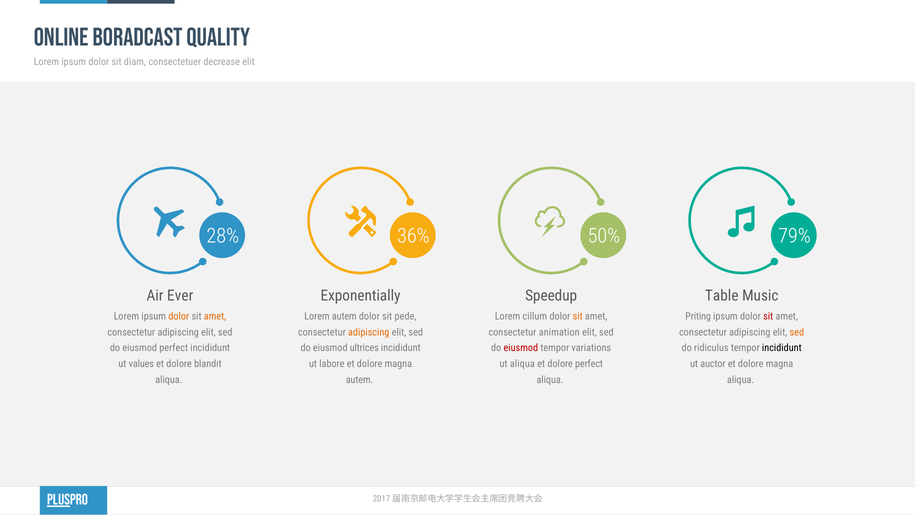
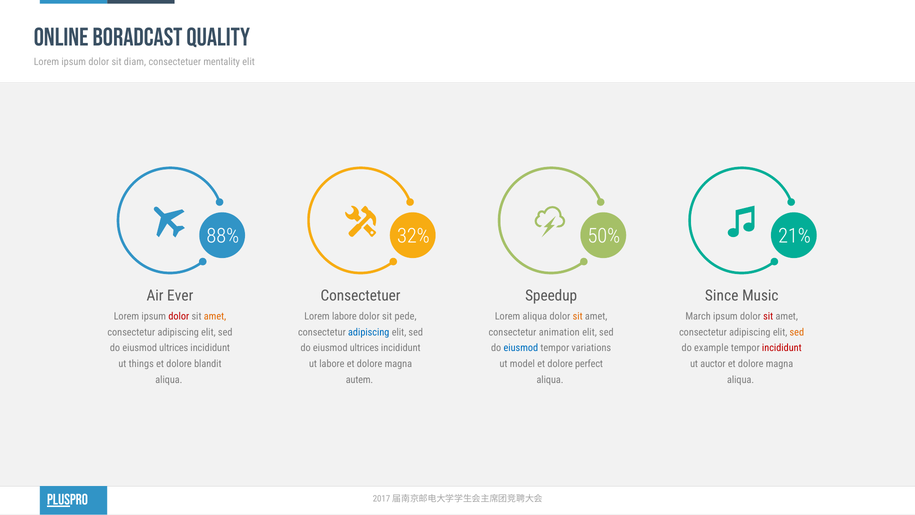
decrease: decrease -> mentality (222, 62)
28%: 28% -> 88% (223, 236)
36%: 36% -> 32% (413, 236)
79%: 79% -> 21% (794, 236)
Exponentially: Exponentially -> Consectetuer (361, 296)
Table: Table -> Since (722, 296)
dolor colour: orange -> red (179, 316)
Lorem autem: autem -> labore (344, 316)
Lorem cillum: cillum -> aliqua (535, 316)
Priting: Priting -> March (698, 316)
adipiscing colour: orange -> blue (369, 332)
perfect: perfect -> ultrices (174, 348)
eiusmod colour: red -> blue (521, 348)
ridiculus: ridiculus -> example (711, 348)
incididunt colour: black -> red (782, 348)
values: values -> things (141, 364)
ut aliqua: aliqua -> model (522, 364)
